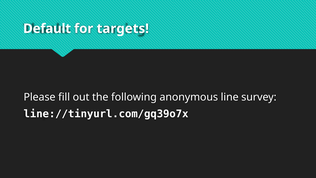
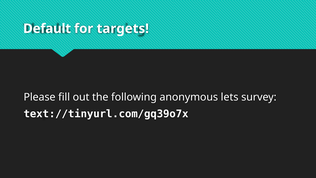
line: line -> lets (230, 97)
line://tinyurl.com/gq39o7x: line://tinyurl.com/gq39o7x -> text://tinyurl.com/gq39o7x (106, 114)
